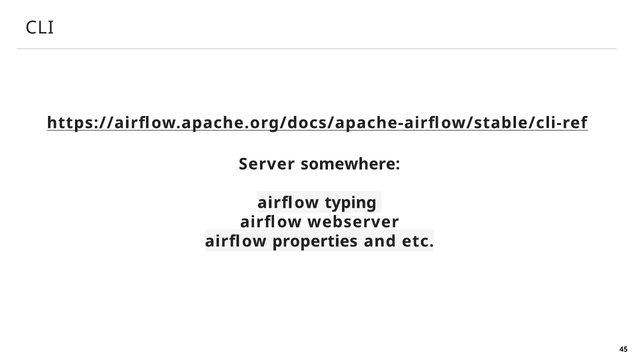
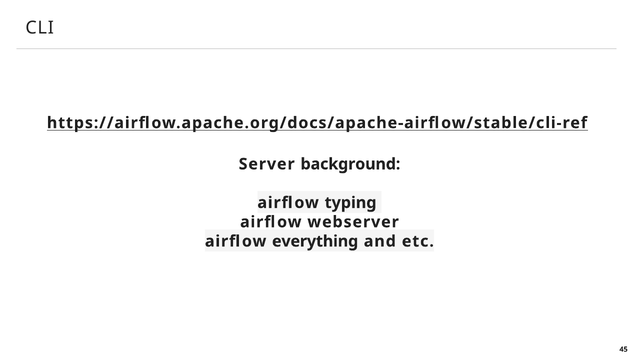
somewhere: somewhere -> background (350, 164)
properties: properties -> everything (315, 241)
